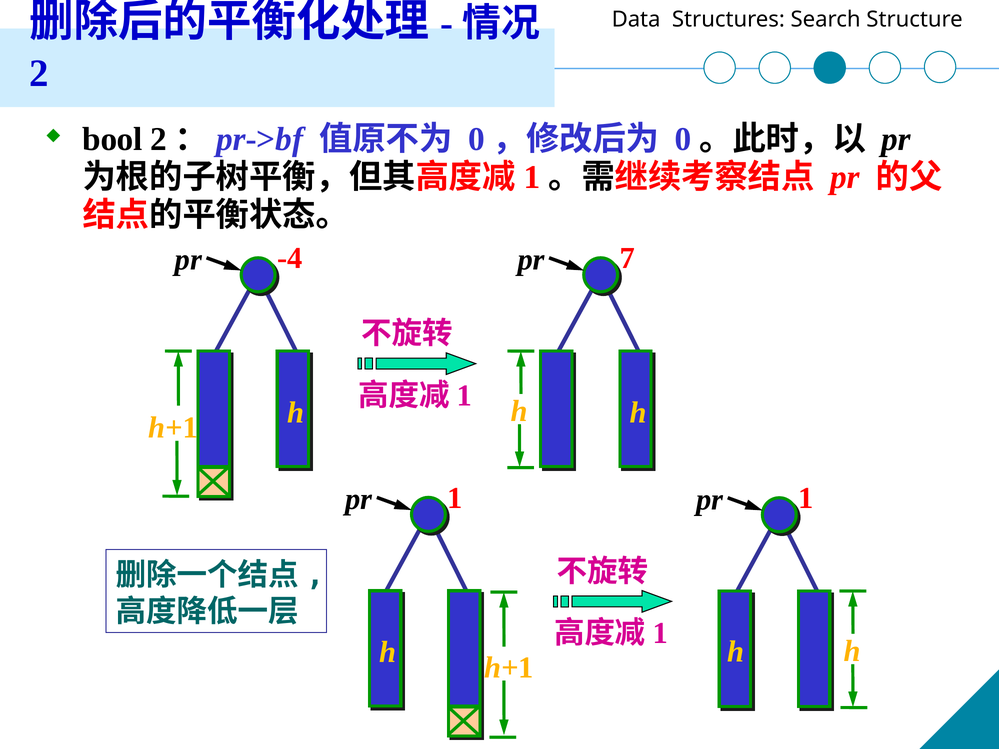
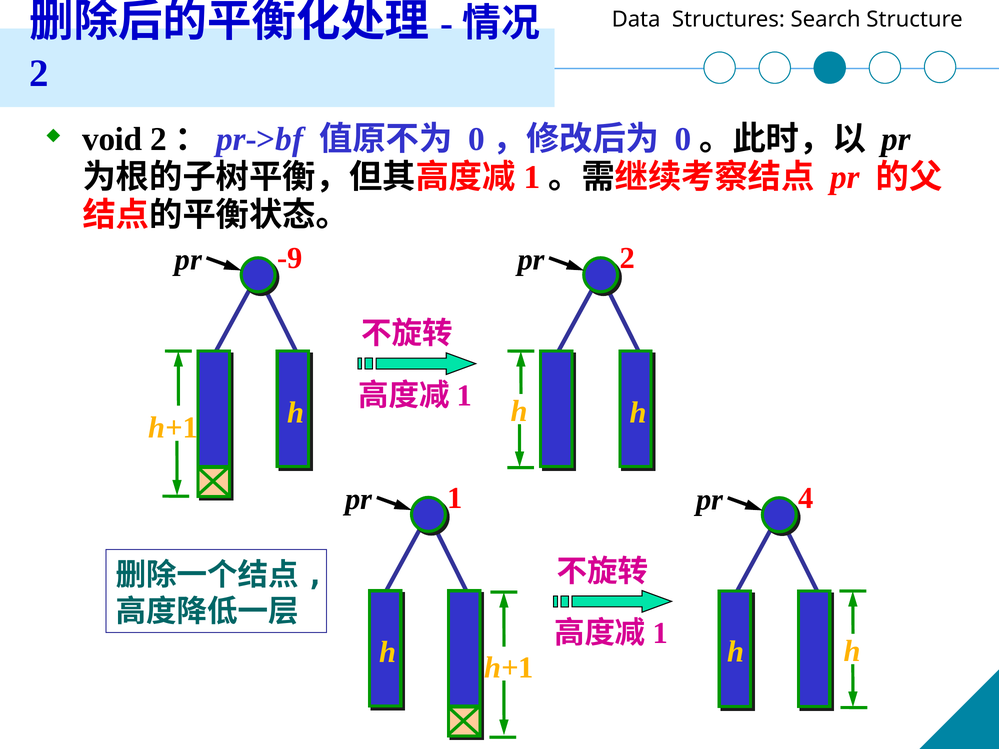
bool: bool -> void (112, 139)
-4: -4 -> -9 (290, 258)
pr 7: 7 -> 2 (627, 258)
pr 1: 1 -> 4 (806, 499)
